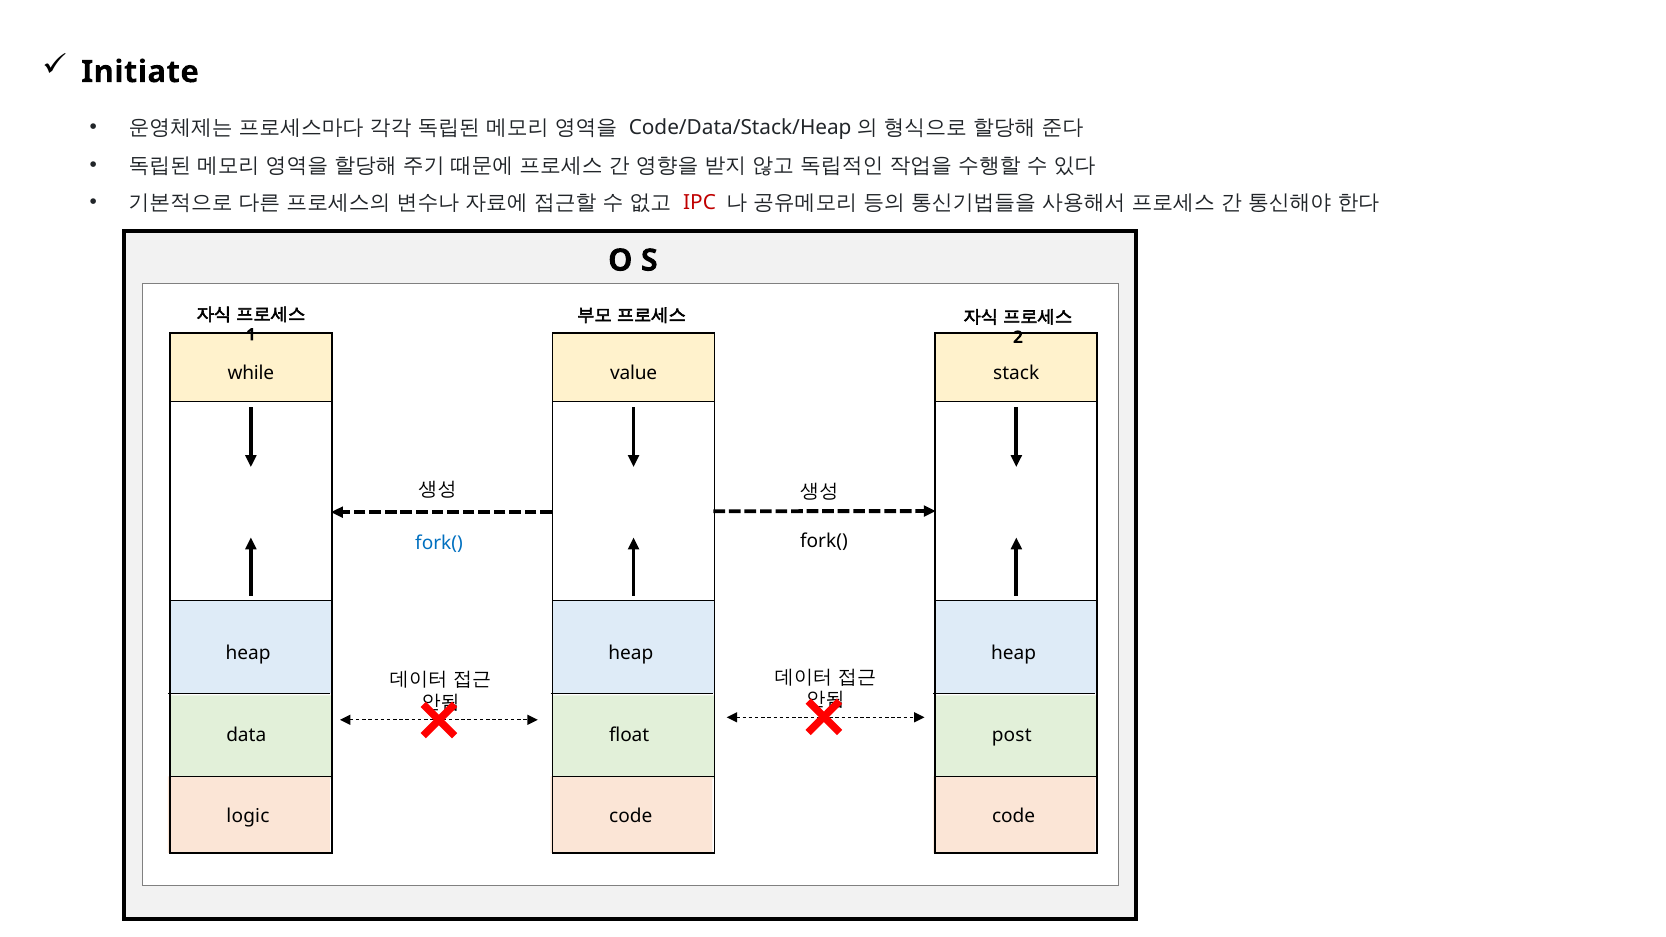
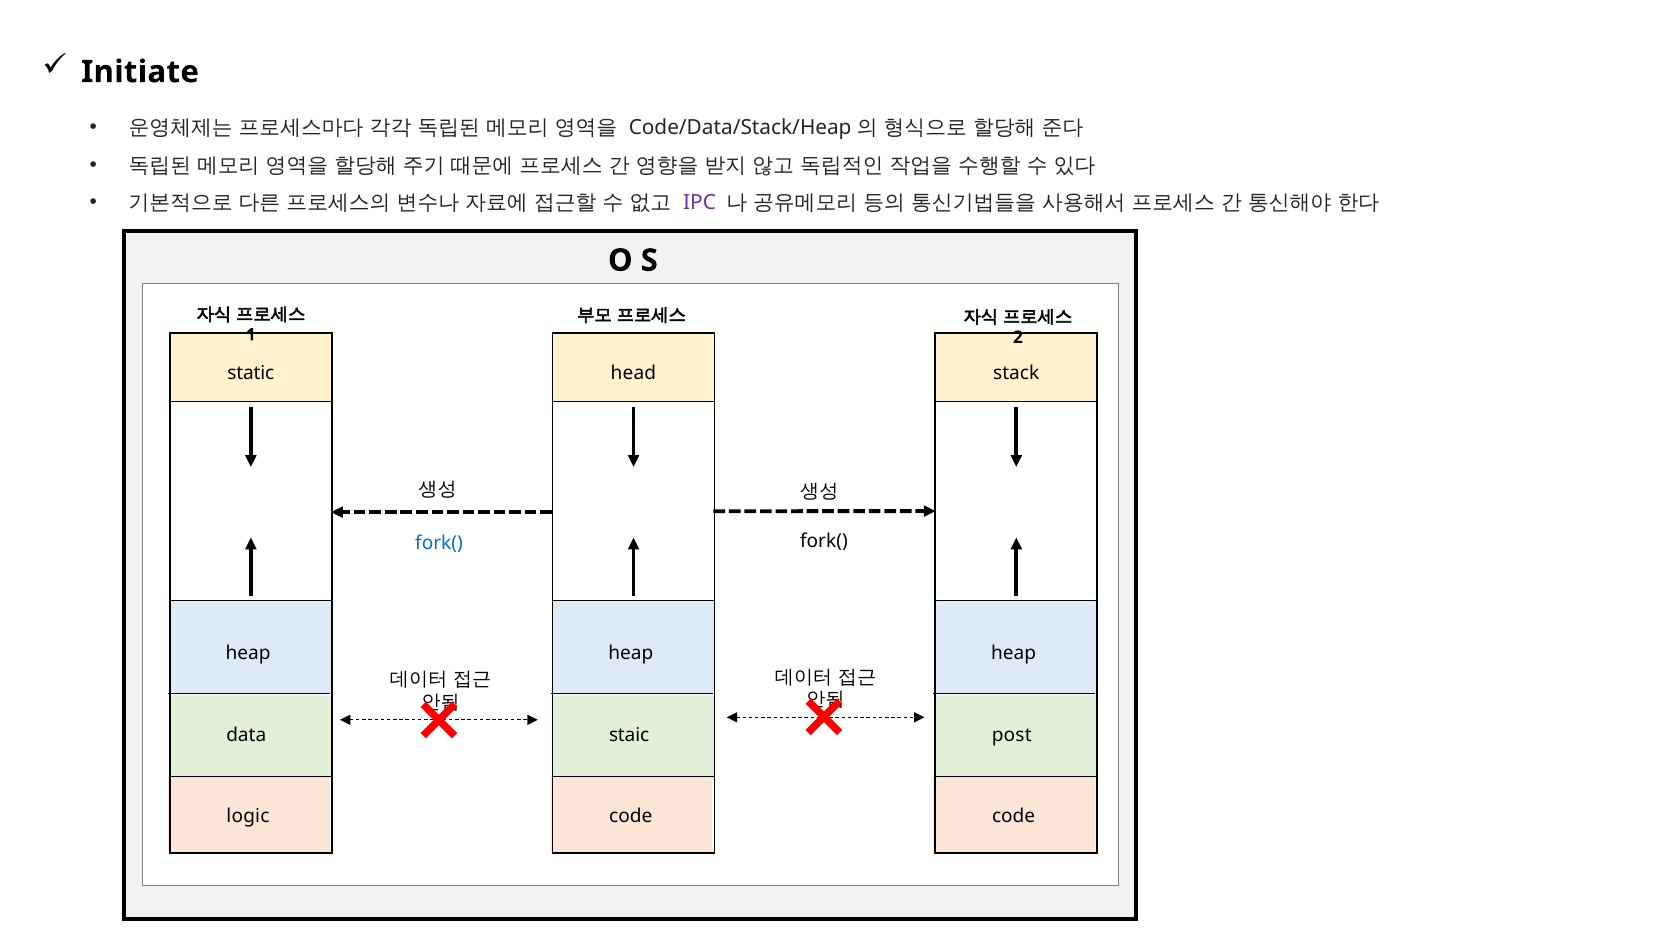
IPC colour: red -> purple (700, 203)
while: while -> static (251, 373)
value: value -> head (633, 373)
float: float -> staic (629, 736)
